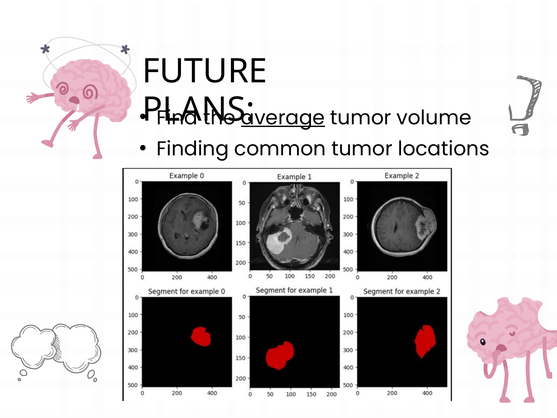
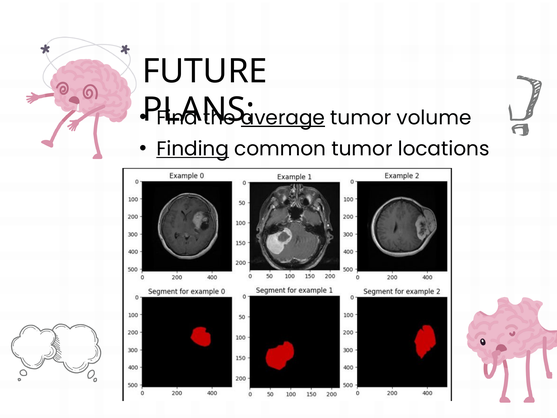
Finding underline: none -> present (193, 149)
